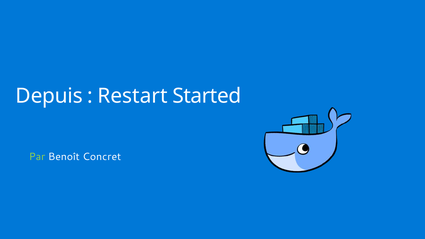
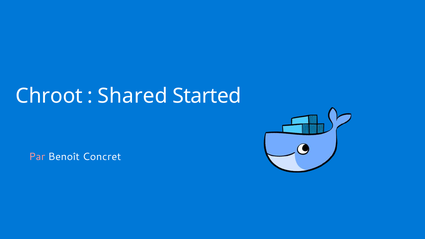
Depuis: Depuis -> Chroot (49, 96)
Restart: Restart -> Shared (133, 96)
Par colour: light green -> pink (37, 157)
